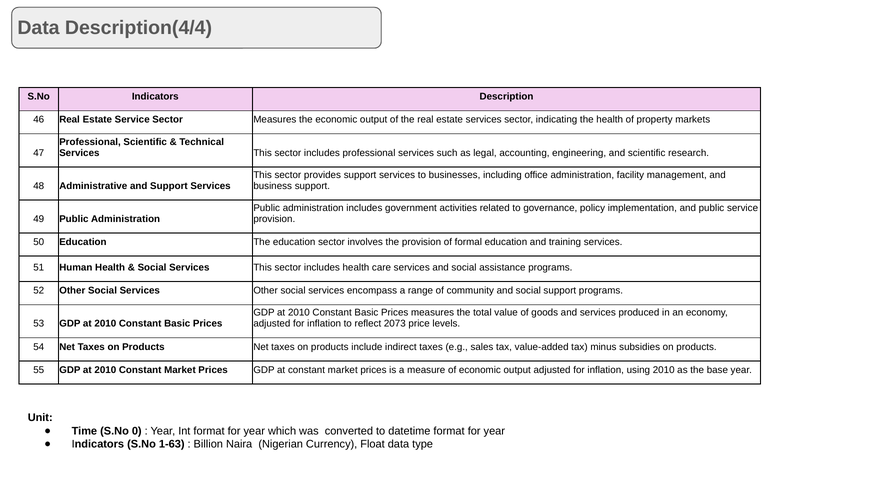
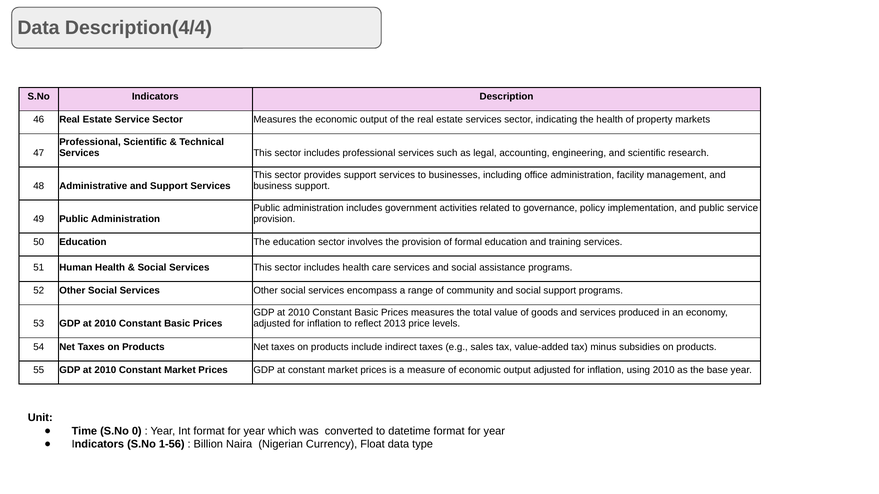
2073: 2073 -> 2013 (395, 324)
1-63: 1-63 -> 1-56 (172, 445)
